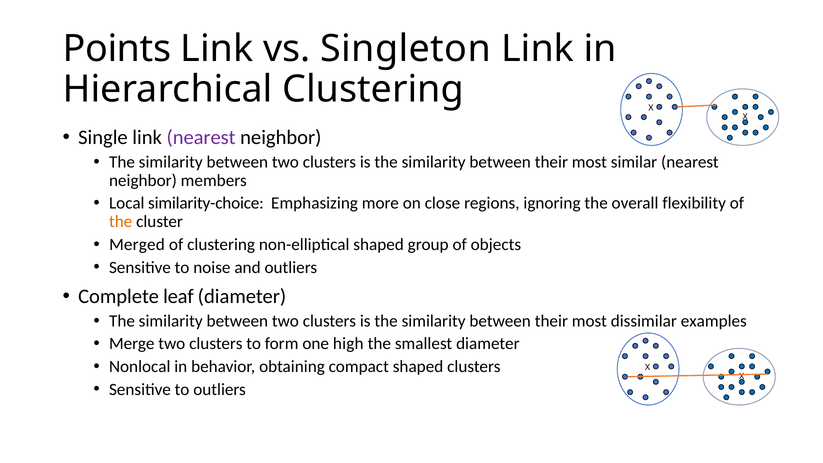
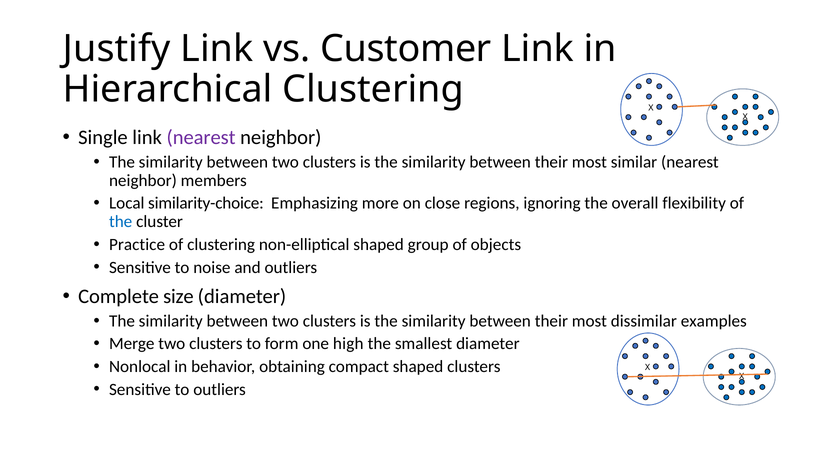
Points: Points -> Justify (117, 49)
Singleton: Singleton -> Customer (406, 49)
the colour: orange -> blue (121, 222)
Merged: Merged -> Practice (137, 245)
leaf: leaf -> size (178, 296)
